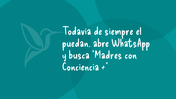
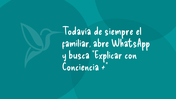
puedan: puedan -> familiar (76, 43)
Madres: Madres -> Explicar (107, 55)
